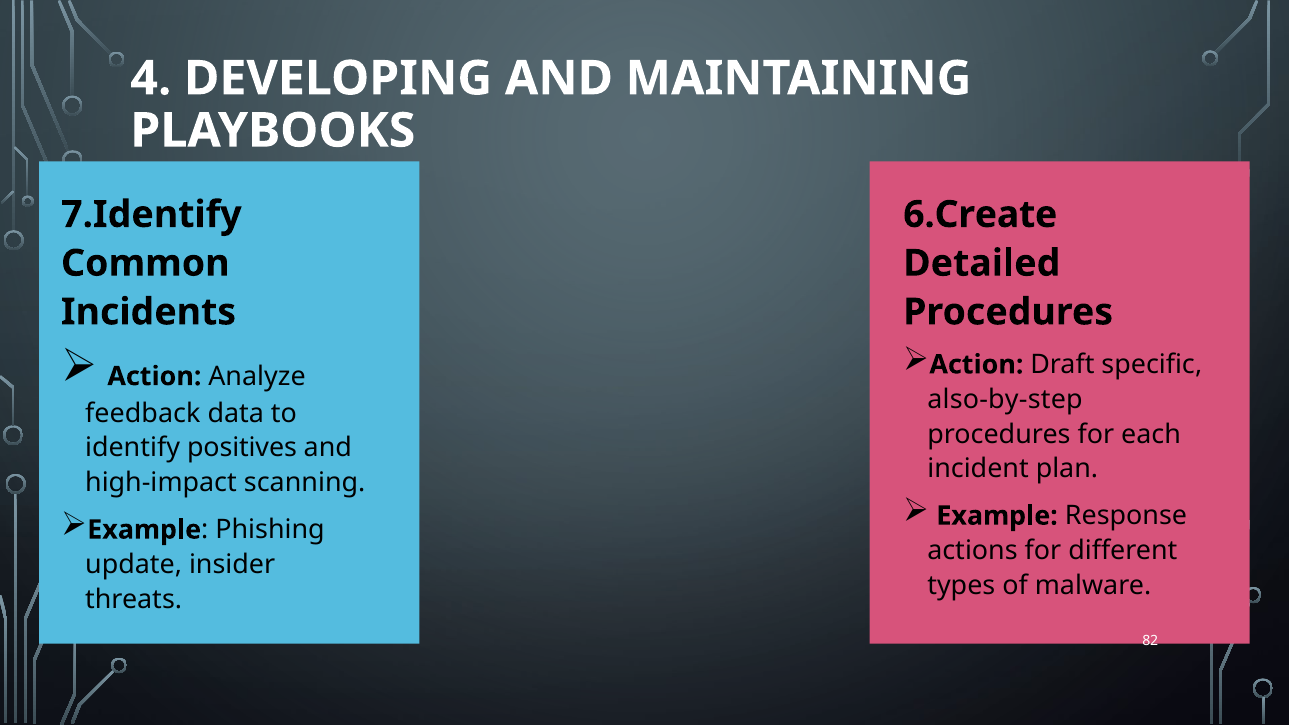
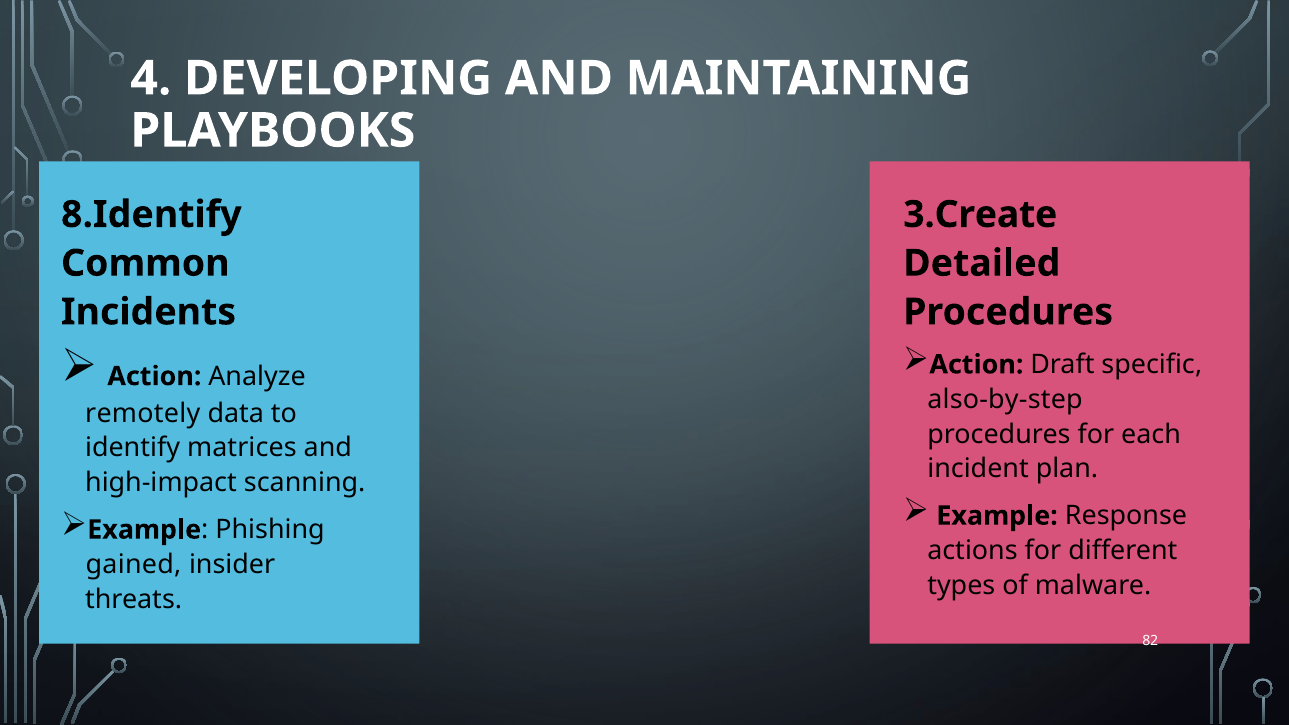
7.Identify: 7.Identify -> 8.Identify (151, 215)
6.Create: 6.Create -> 3.Create (980, 215)
feedback: feedback -> remotely (143, 413)
positives: positives -> matrices (242, 448)
update: update -> gained (133, 565)
